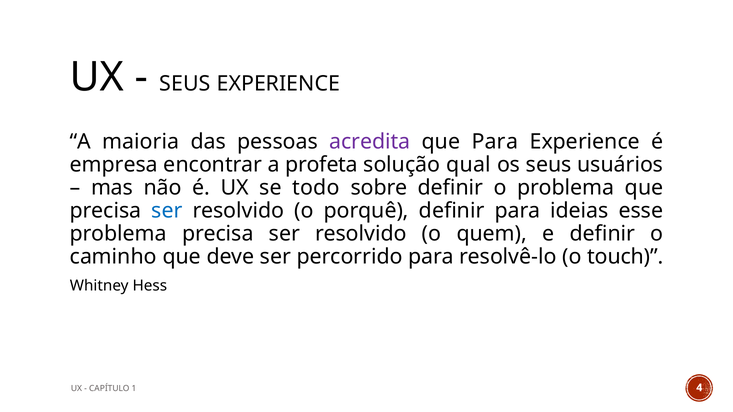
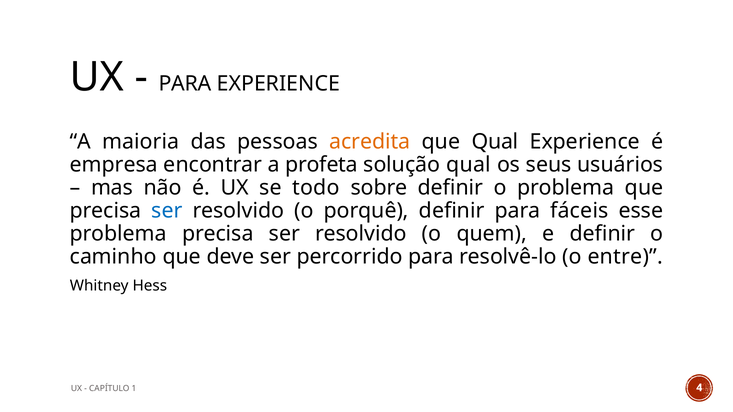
SEUS: SEUS -> PARA (185, 84)
acredita colour: purple -> orange (370, 142)
que Para: Para -> Qual (495, 142)
ideias: ideias -> fáceis (579, 211)
touch: touch -> entre (625, 257)
